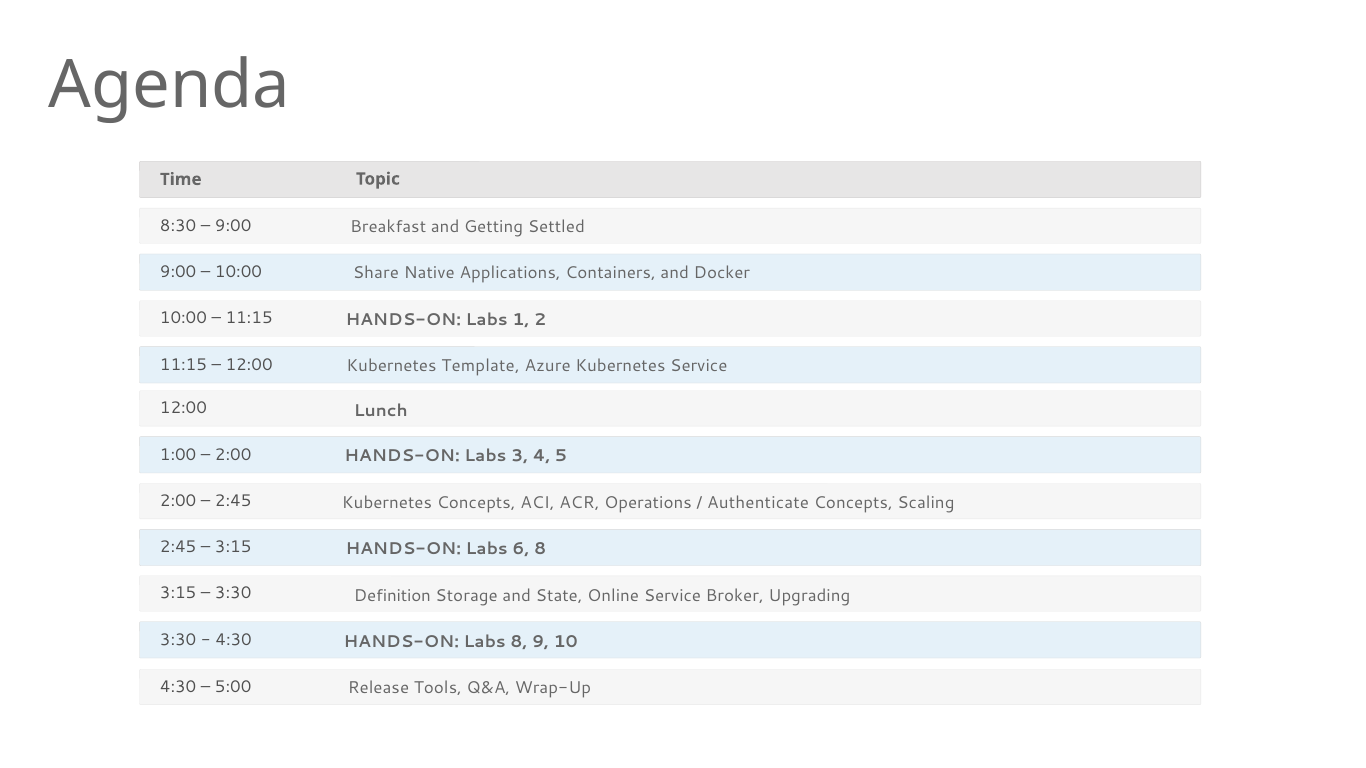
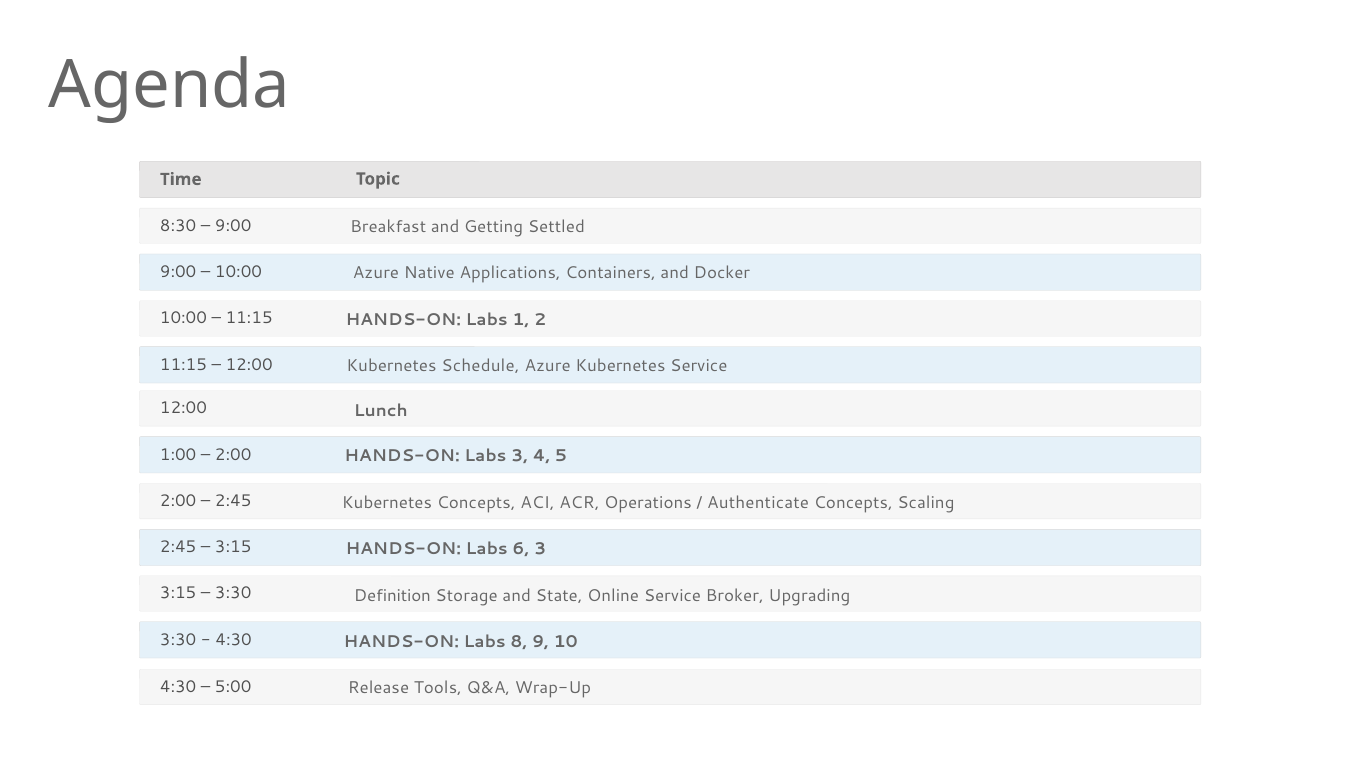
Share: Share -> Azure (376, 273)
Template: Template -> Schedule (481, 366)
6 8: 8 -> 3 (540, 549)
